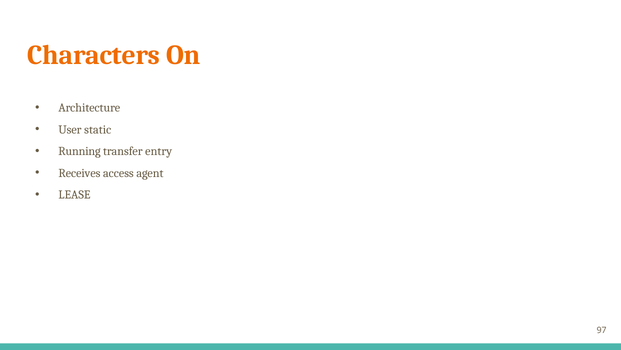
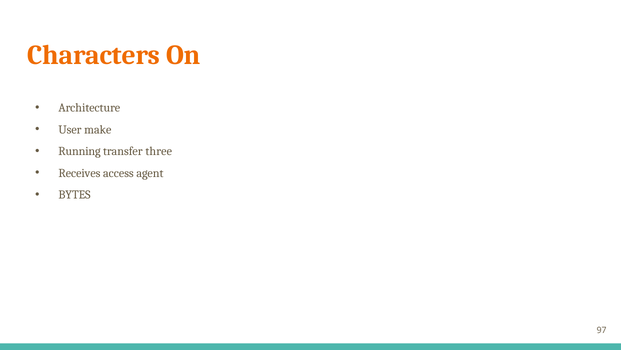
static: static -> make (98, 129)
entry: entry -> three (159, 151)
LEASE: LEASE -> BYTES (75, 194)
